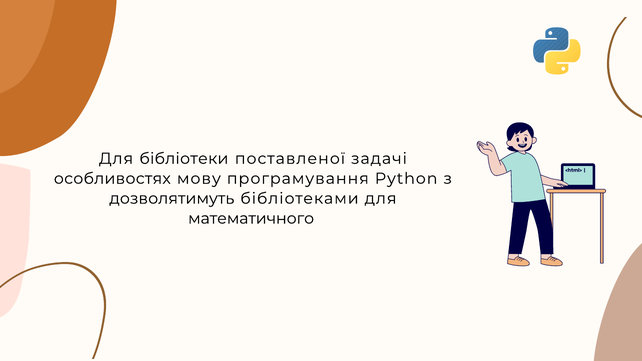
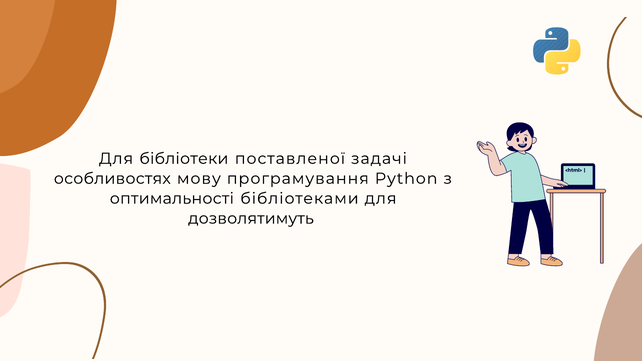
дозволятимуть: дозволятимуть -> оптимальності (172, 199)
математичного: математичного -> дозволятимуть (251, 218)
